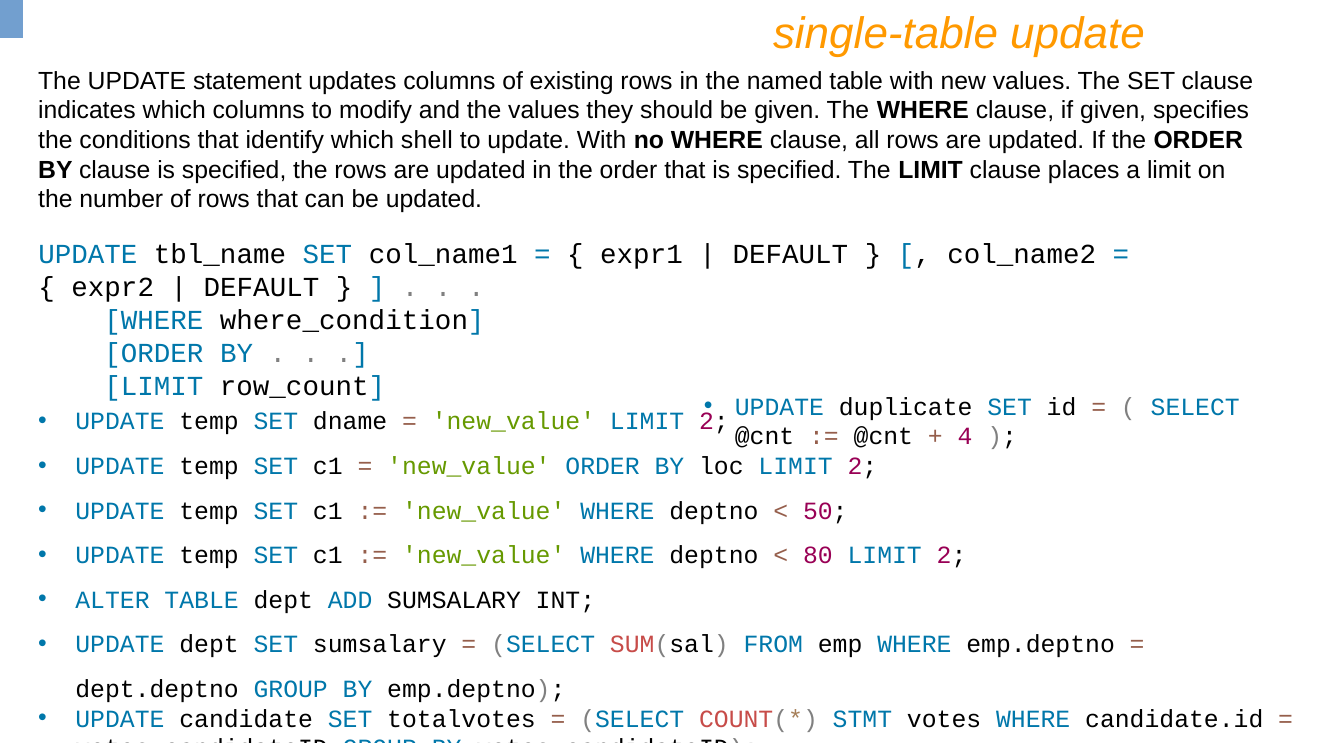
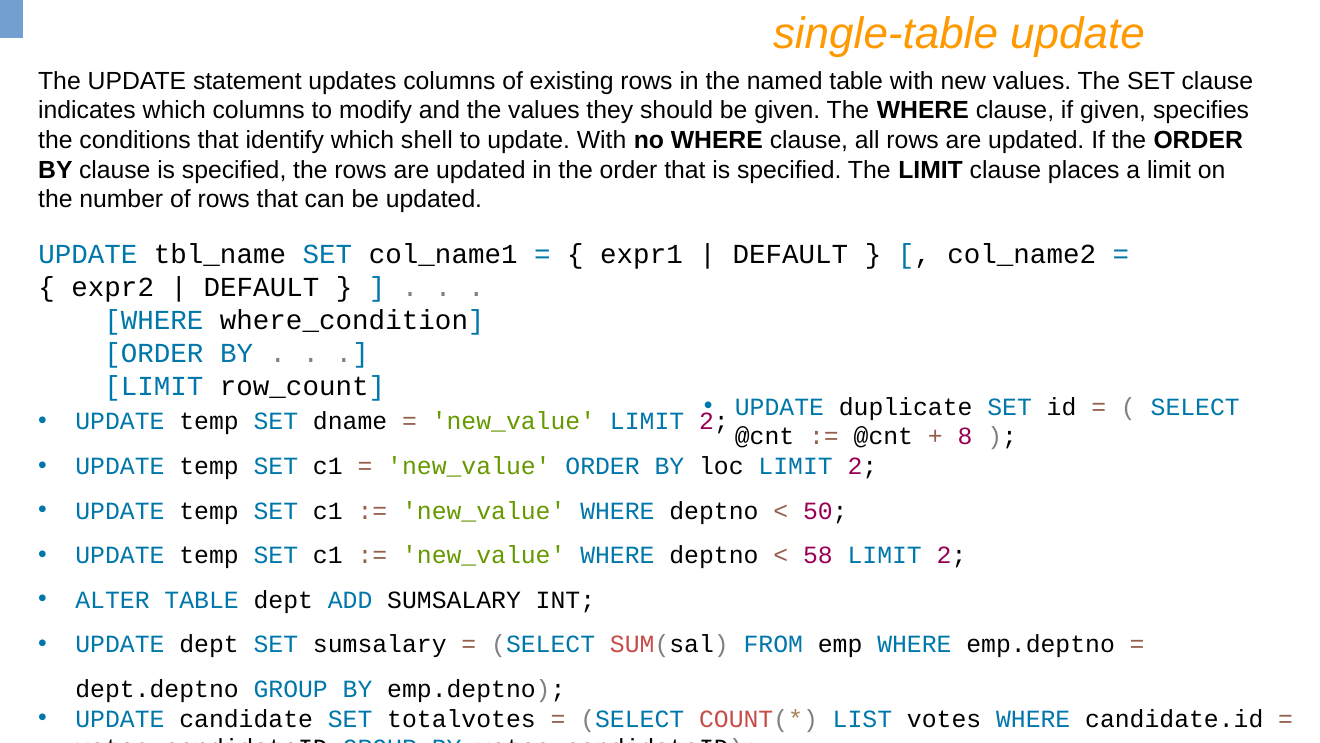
4: 4 -> 8 (965, 436)
80: 80 -> 58 (818, 555)
STMT: STMT -> LIST (862, 719)
